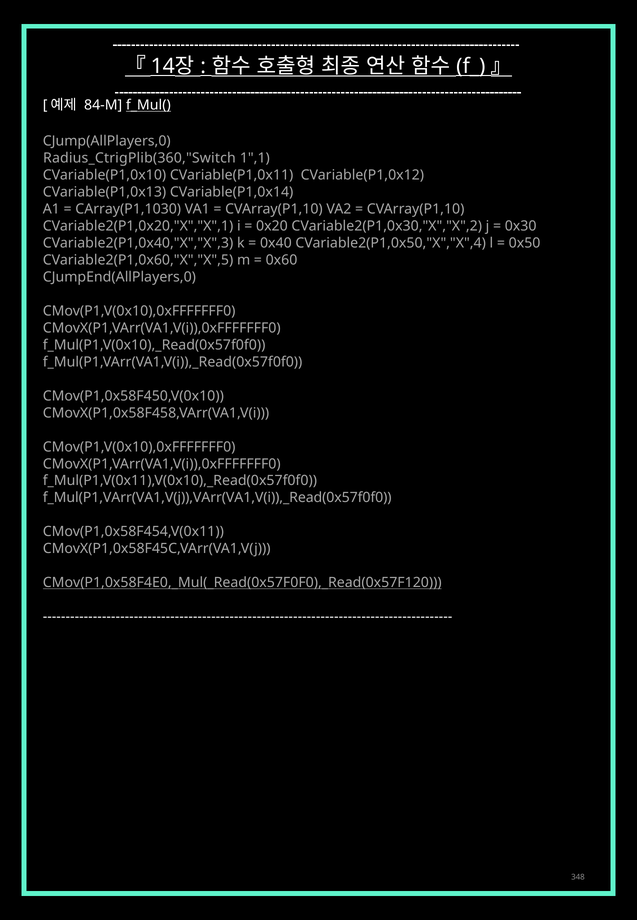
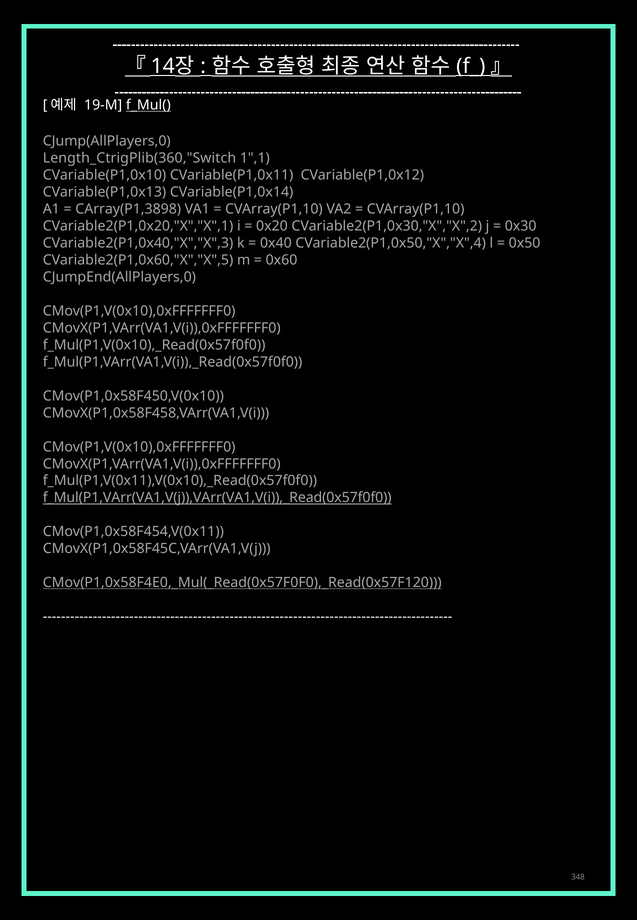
84-M: 84-M -> 19-M (103, 105)
Radius_CtrigPlib(360,"Switch: Radius_CtrigPlib(360,"Switch -> Length_CtrigPlib(360,"Switch (139, 158)
CArray(P1,1030: CArray(P1,1030 -> CArray(P1,3898 (128, 209)
f_Mul(P1,VArr(VA1,V(j)),VArr(VA1,V(i)),_Read(0x57f0f0 underline: none -> present (217, 498)
